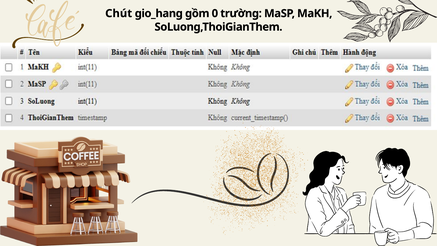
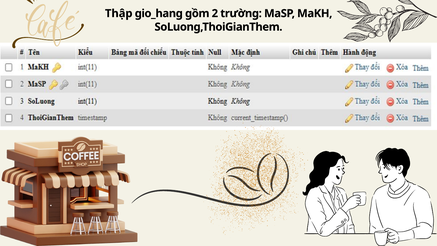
Chút: Chút -> Thập (119, 13)
0: 0 -> 2 (215, 13)
